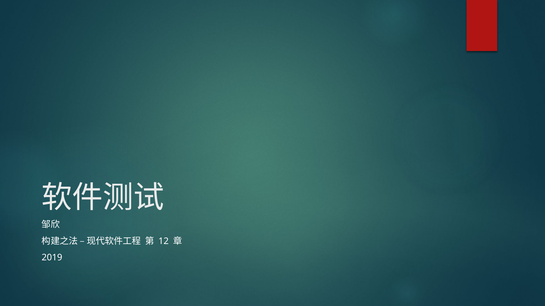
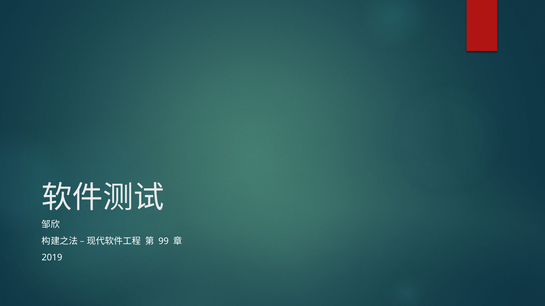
12: 12 -> 99 (164, 241)
